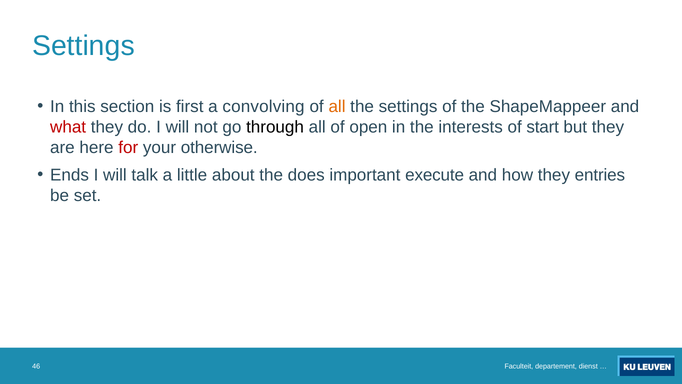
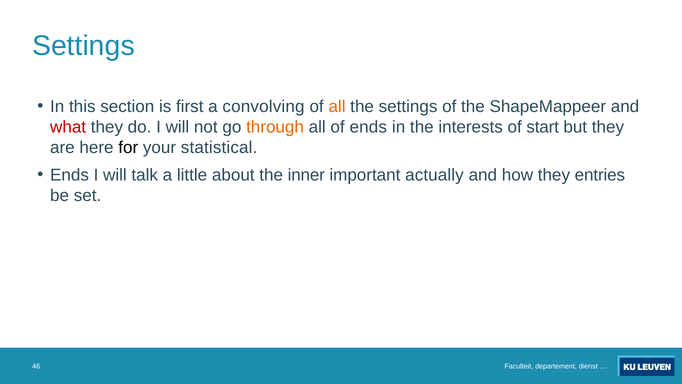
through colour: black -> orange (275, 127)
of open: open -> ends (368, 127)
for colour: red -> black (128, 148)
otherwise: otherwise -> statistical (219, 148)
does: does -> inner (306, 175)
execute: execute -> actually (434, 175)
